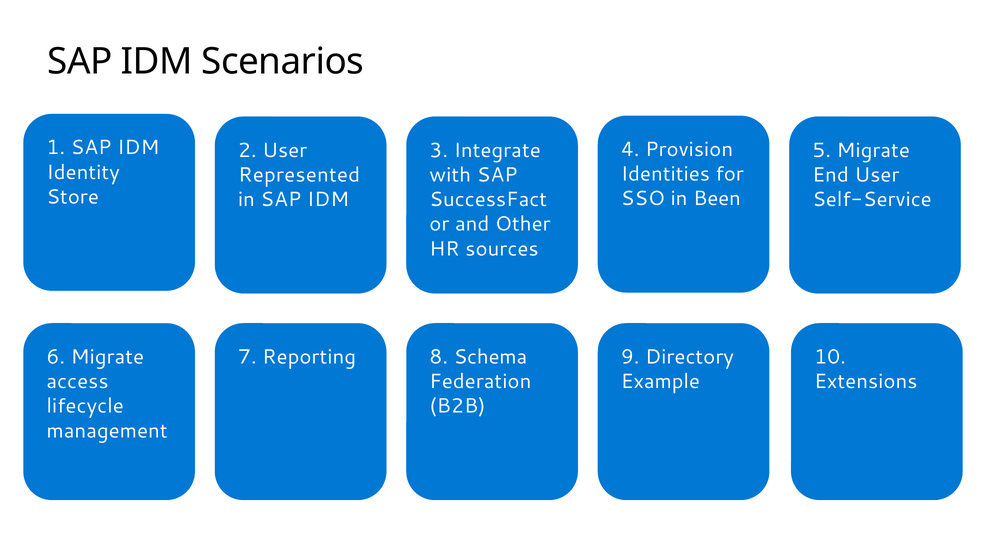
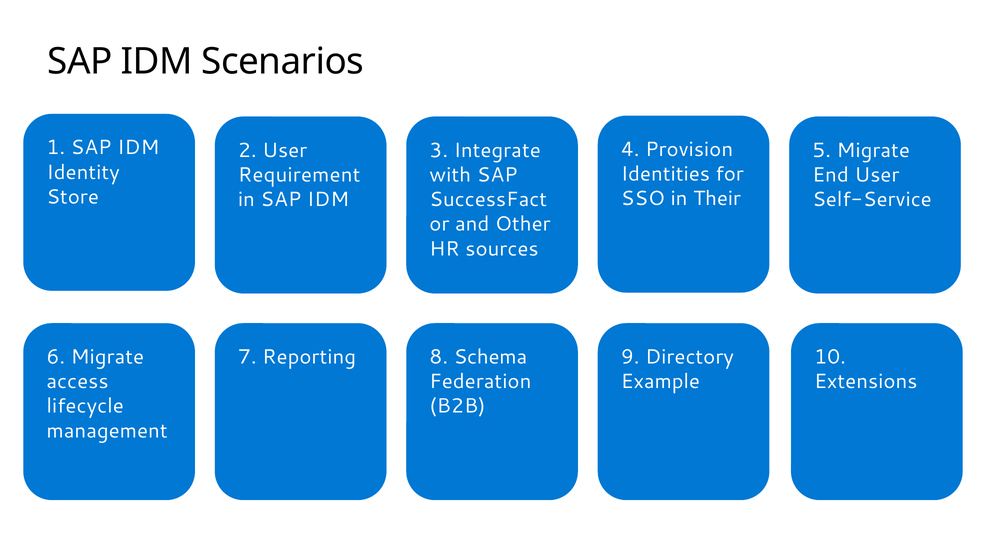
Represented: Represented -> Requirement (299, 175)
Been: Been -> Their (717, 199)
